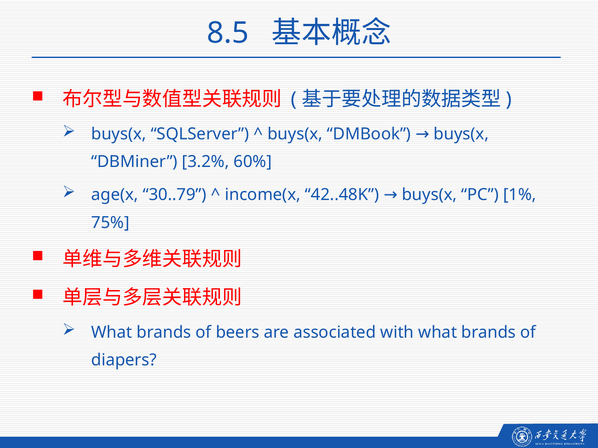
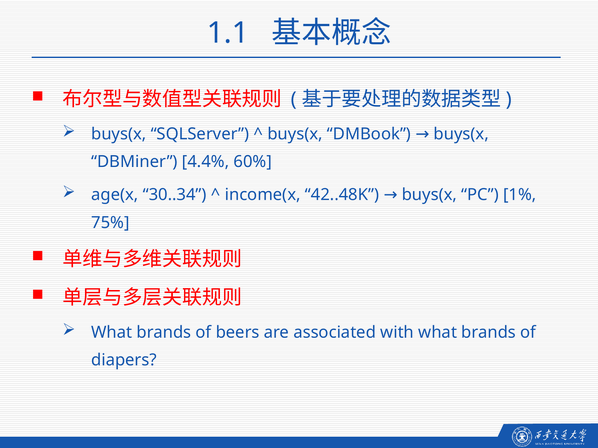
8.5: 8.5 -> 1.1 (228, 33)
3.2%: 3.2% -> 4.4% (206, 162)
30..79: 30..79 -> 30..34 (175, 195)
